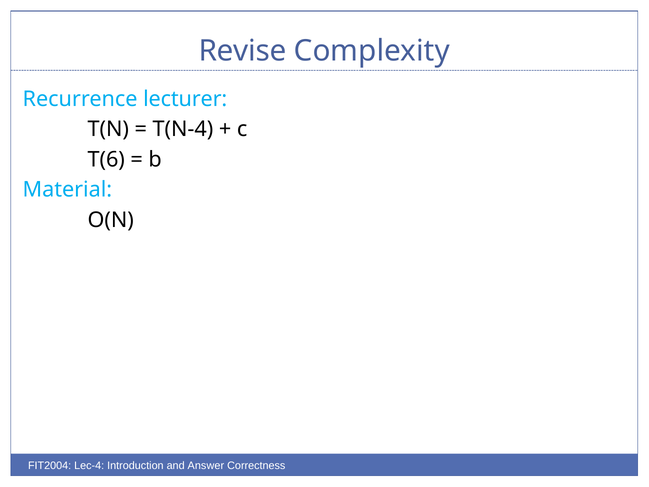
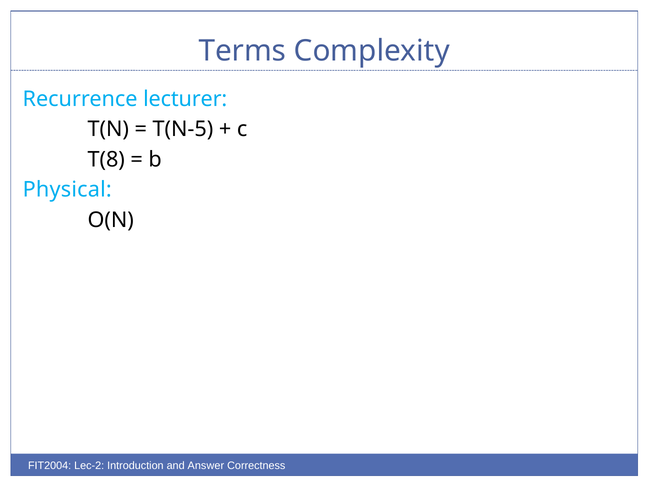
Revise: Revise -> Terms (242, 51)
T(N-4: T(N-4 -> T(N-5 (183, 129)
T(6: T(6 -> T(8 (106, 159)
Material: Material -> Physical (67, 190)
Lec-4: Lec-4 -> Lec-2 (89, 465)
